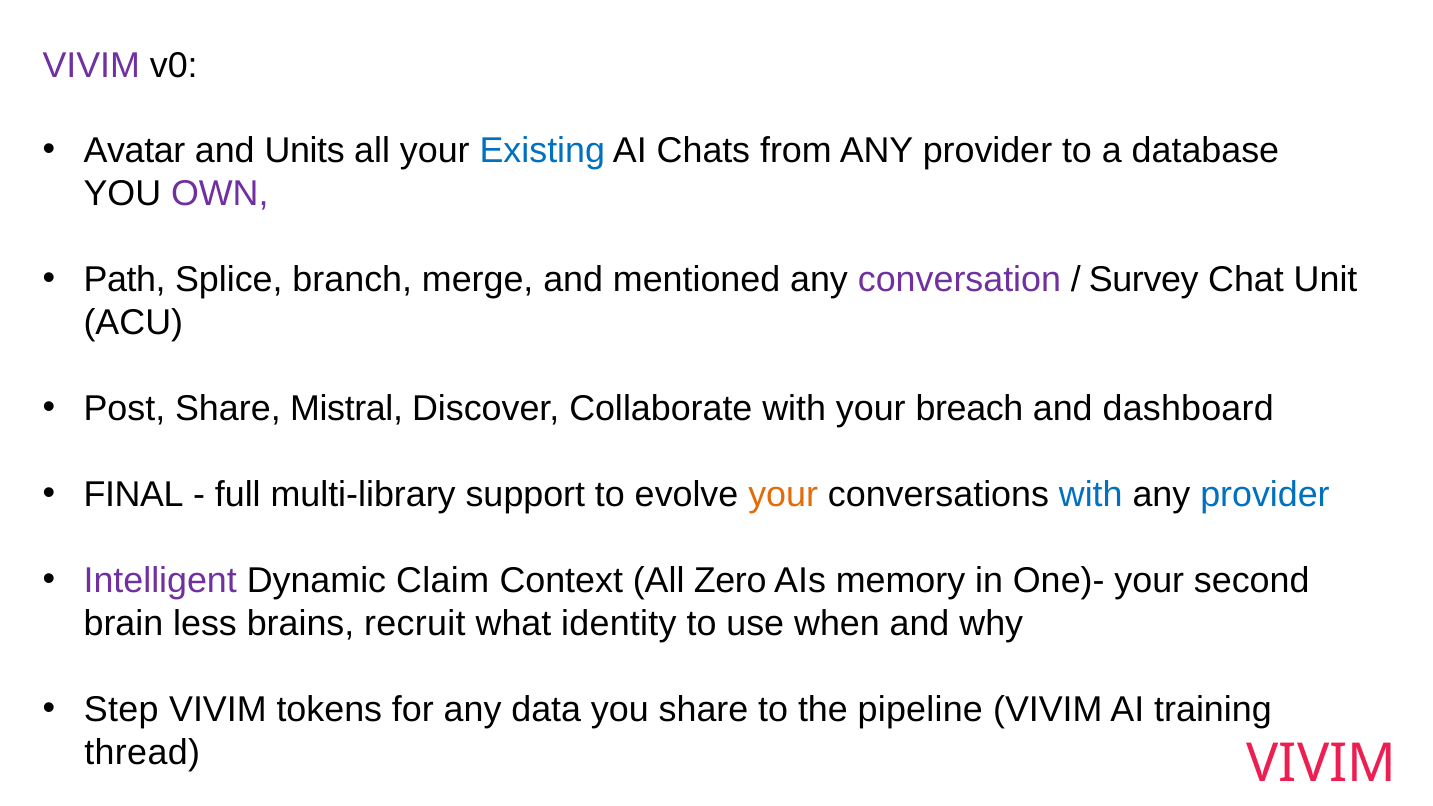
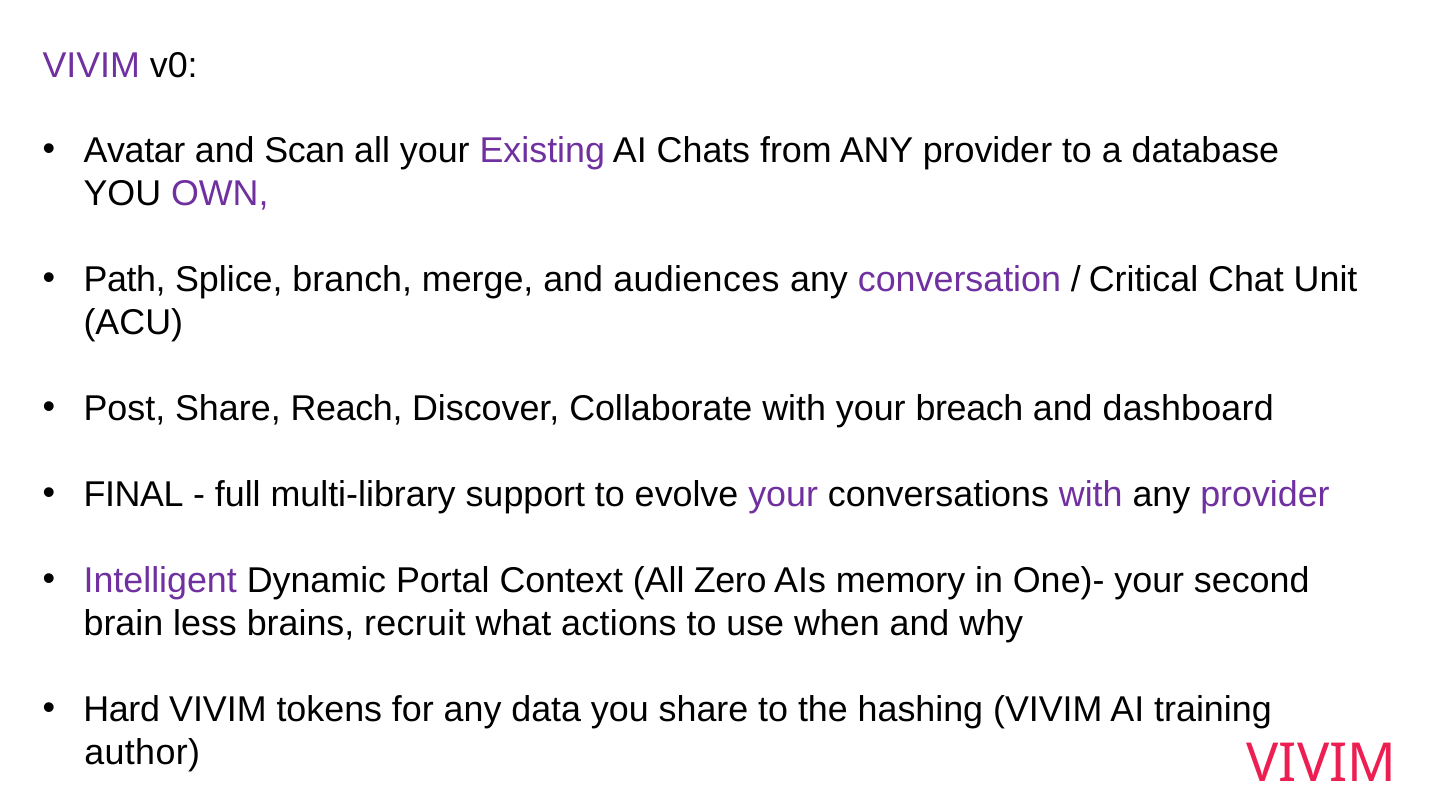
Units: Units -> Scan (305, 151)
Existing colour: blue -> purple (542, 151)
mentioned: mentioned -> audiences (696, 280)
Survey: Survey -> Critical (1144, 280)
Mistral: Mistral -> Reach (347, 409)
your colour: orange -> purple (783, 495)
with colour: blue -> purple (1091, 495)
provider colour: blue -> purple (1265, 495)
Claim: Claim -> Portal (443, 581)
identity: identity -> actions (619, 624)
Step: Step -> Hard (122, 710)
pipeline: pipeline -> hashing (920, 710)
thread: thread -> author (142, 753)
